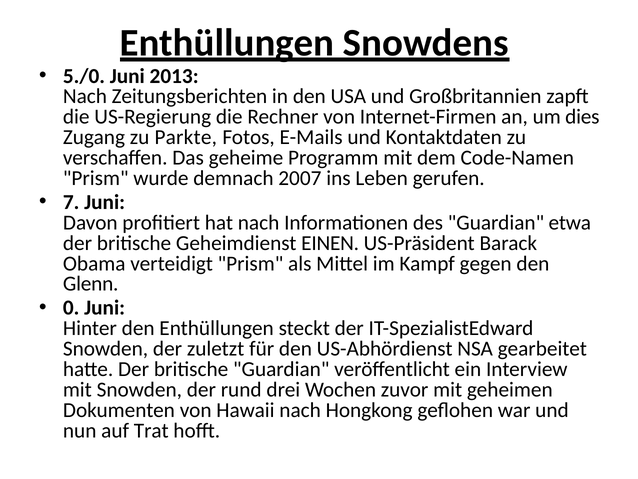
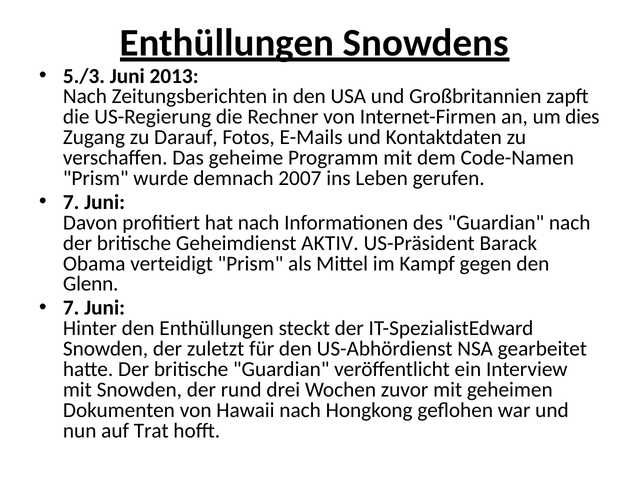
5./0: 5./0 -> 5./3 (84, 76)
Parkte: Parkte -> Darauf (186, 137)
Guardian etwa: etwa -> nach (570, 222)
EINEN: EINEN -> AKTIV (330, 243)
0: 0 -> 7 (71, 308)
